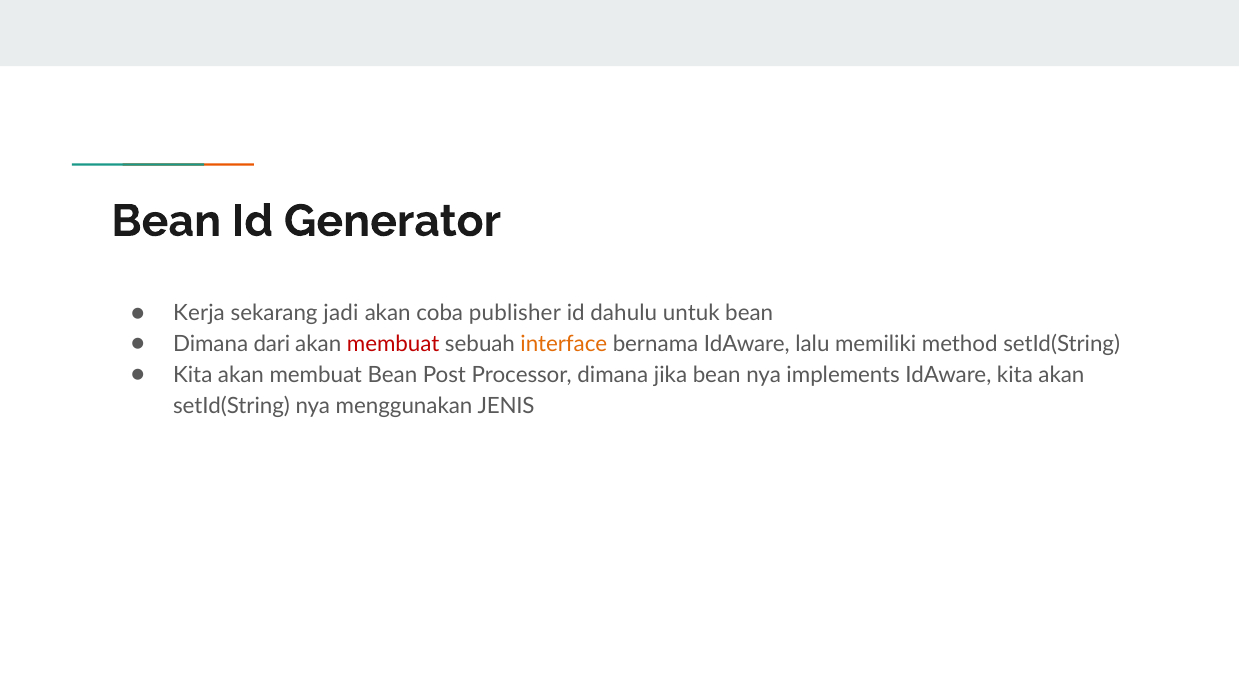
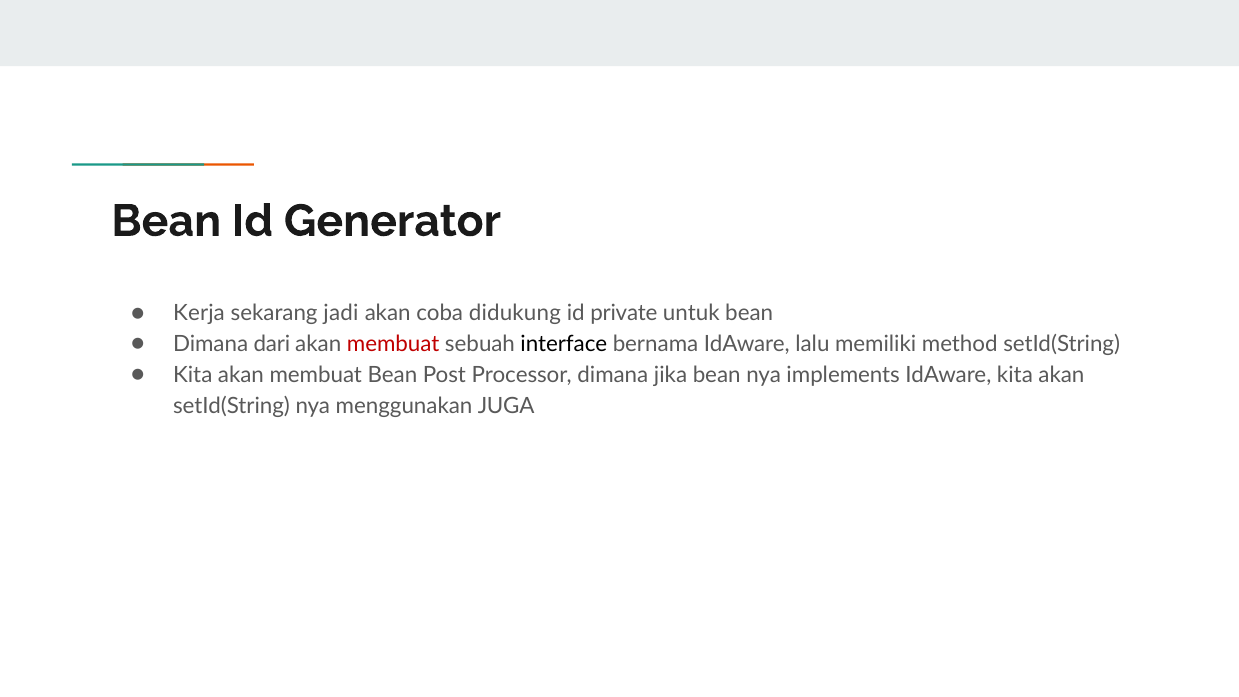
publisher: publisher -> didukung (515, 313)
dahulu: dahulu -> private (624, 313)
interface colour: orange -> black (564, 344)
JENIS: JENIS -> JUGA (506, 406)
